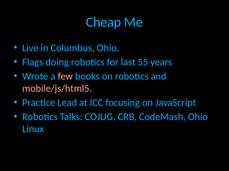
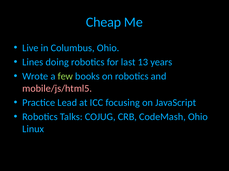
Flags: Flags -> Lines (33, 62)
55: 55 -> 13 (143, 62)
few colour: pink -> light green (65, 77)
